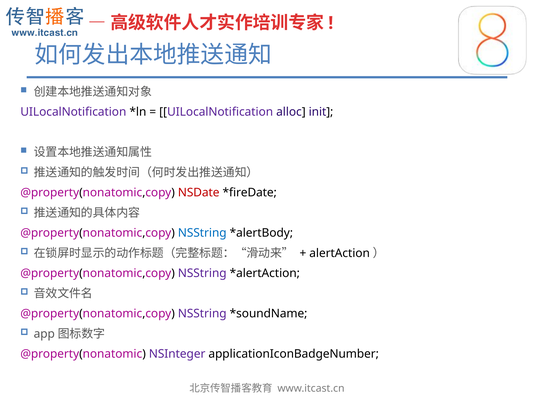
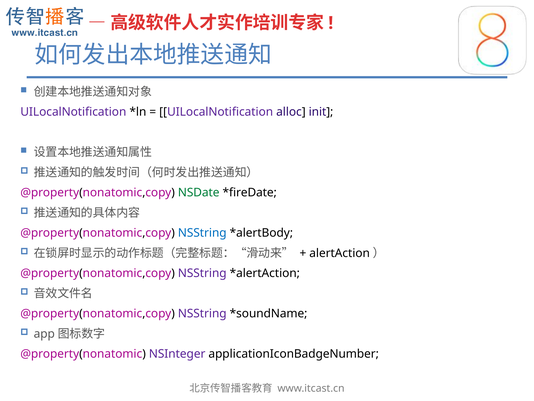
NSDate colour: red -> green (199, 192)
